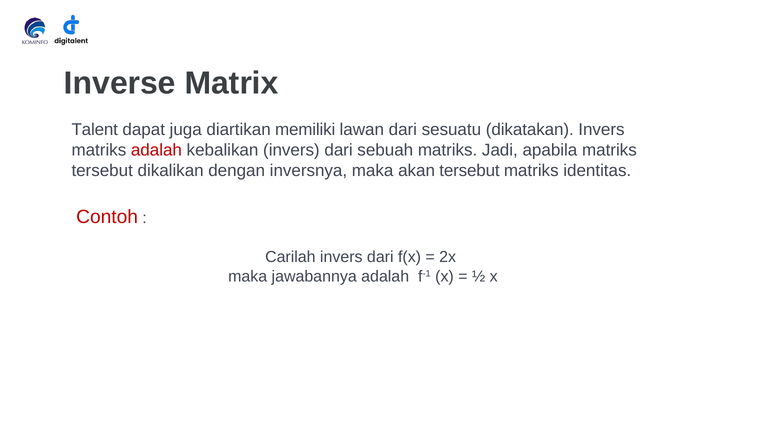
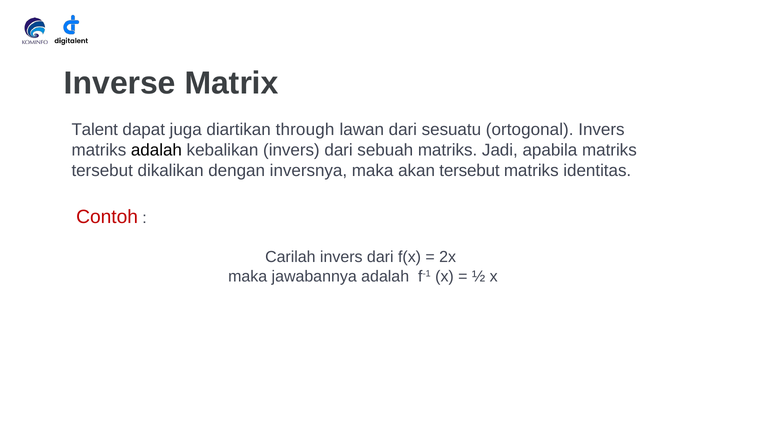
memiliki: memiliki -> through (305, 130)
dikatakan: dikatakan -> ortogonal (530, 130)
adalah colour: red -> black (156, 150)
